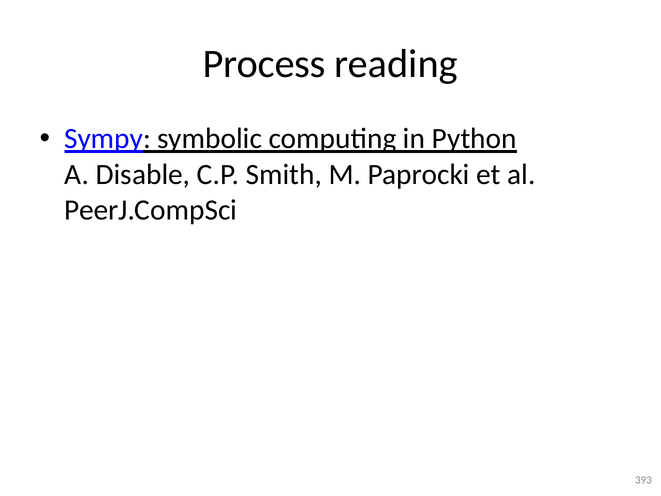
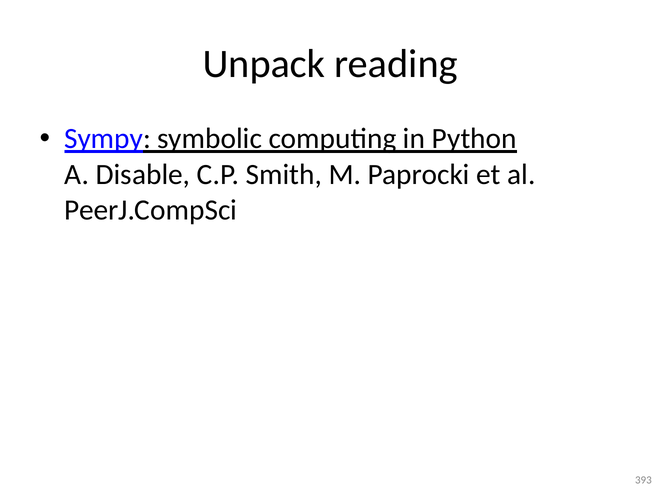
Process: Process -> Unpack (264, 64)
